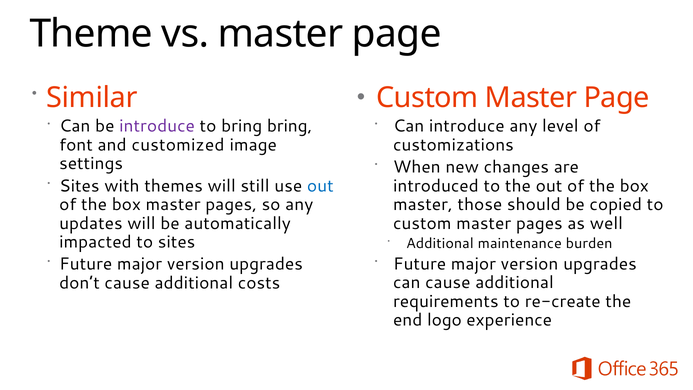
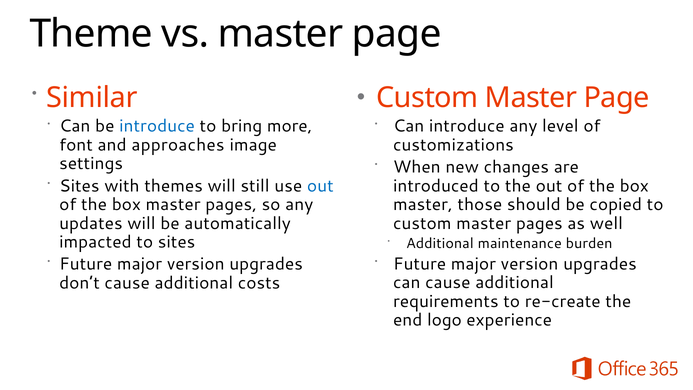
introduce colour: purple -> blue (157, 126)
bring bring: bring -> more (290, 126)
customized: customized -> approaches (178, 145)
